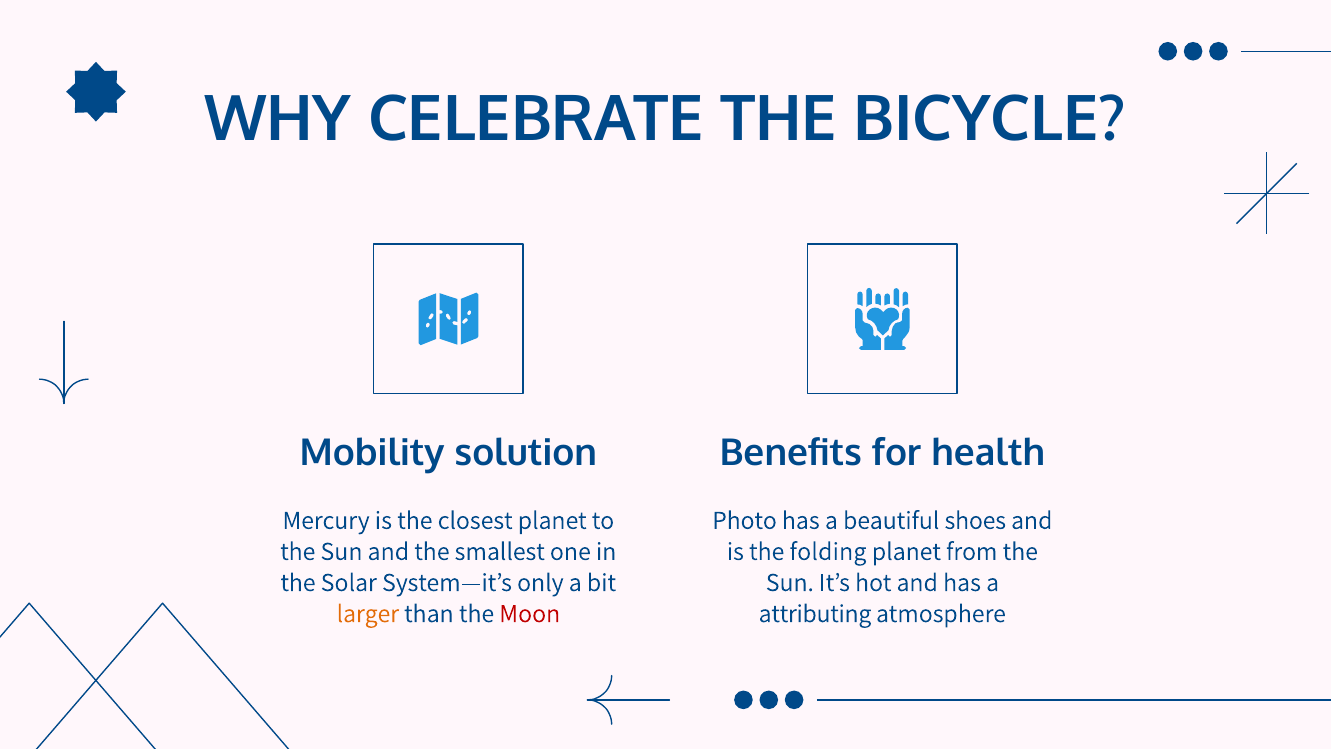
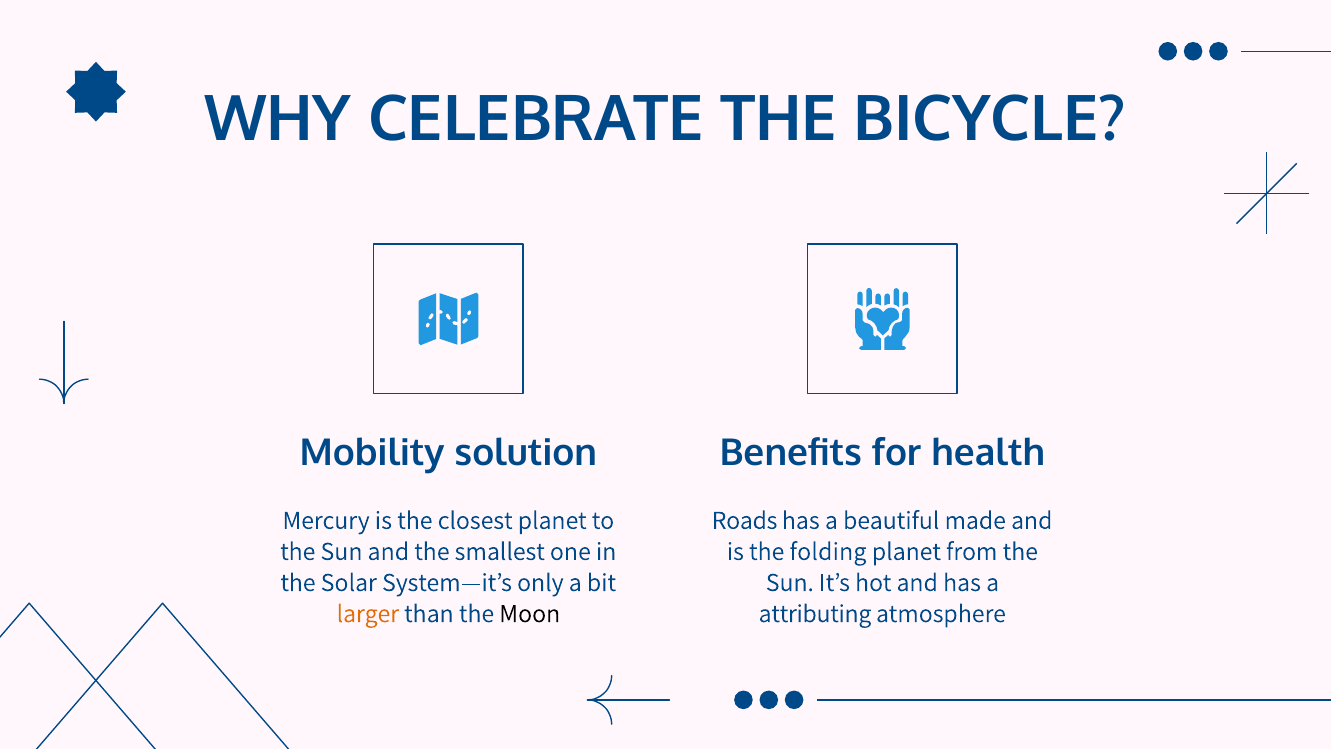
Photo: Photo -> Roads (745, 520)
shoes: shoes -> made (975, 520)
Moon colour: red -> black (530, 613)
